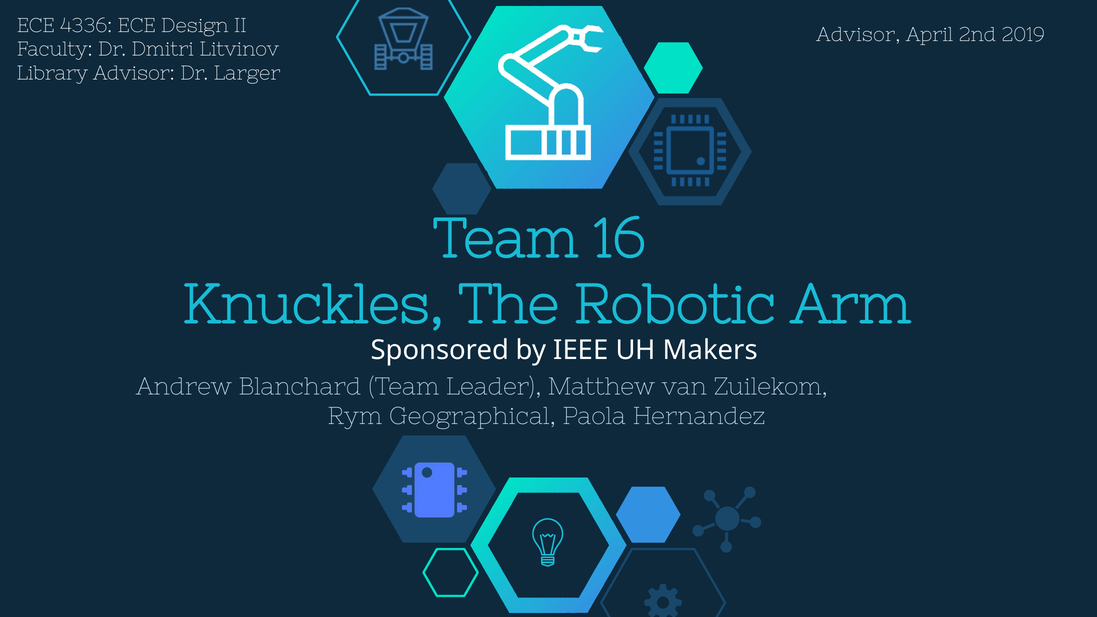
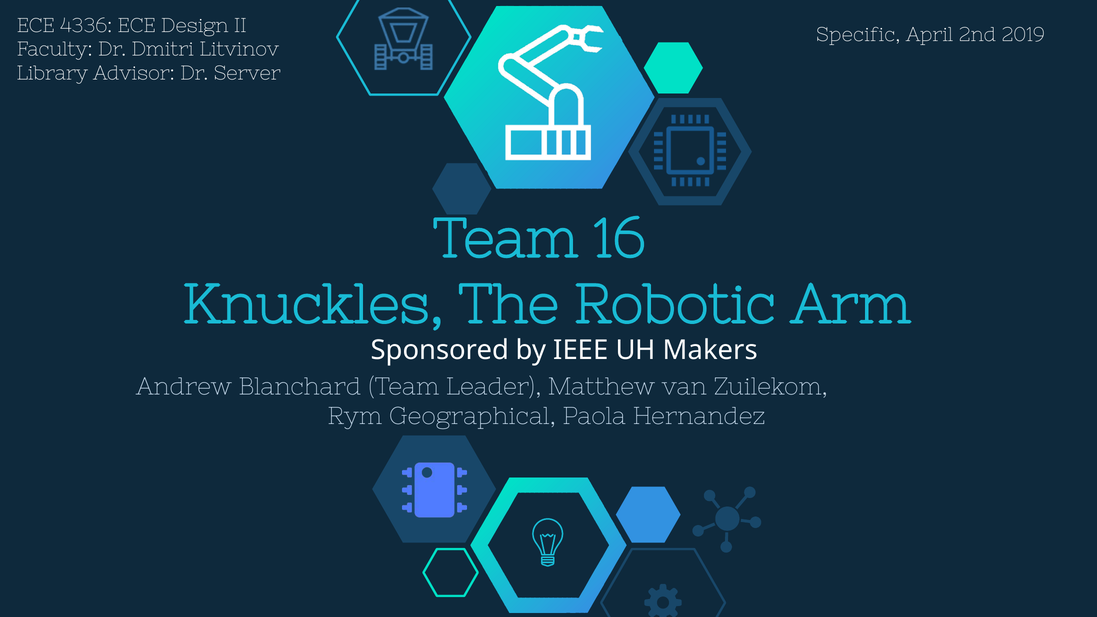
Advisor: Advisor -> Specific (858, 35)
Larger: Larger -> Server (247, 73)
